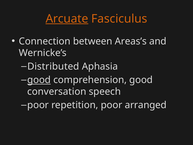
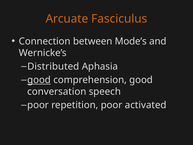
Arcuate underline: present -> none (67, 19)
Areas’s: Areas’s -> Mode’s (131, 41)
arranged: arranged -> activated (146, 105)
